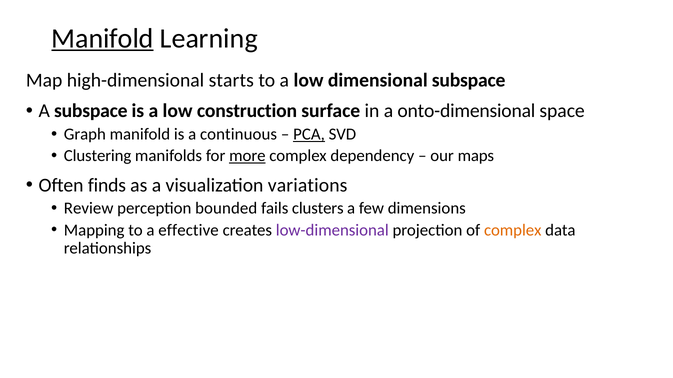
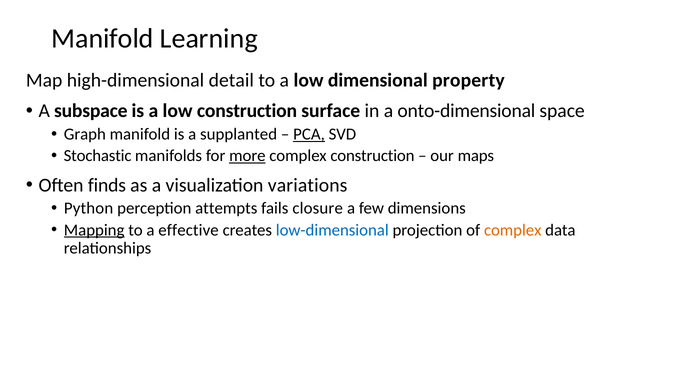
Manifold underline: present -> none (102, 38)
starts: starts -> detail (231, 80)
dimensional subspace: subspace -> property (468, 80)
continuous: continuous -> supplanted (239, 134)
Clustering: Clustering -> Stochastic (98, 156)
complex dependency: dependency -> construction (372, 156)
Review: Review -> Python (89, 209)
bounded: bounded -> attempts (226, 209)
clusters: clusters -> closure (318, 209)
Mapping underline: none -> present (94, 230)
low-dimensional colour: purple -> blue (332, 230)
